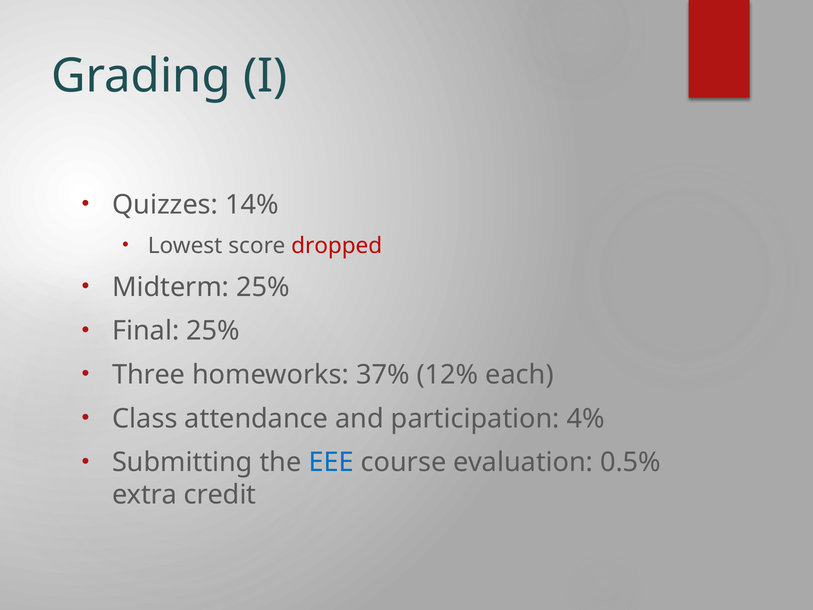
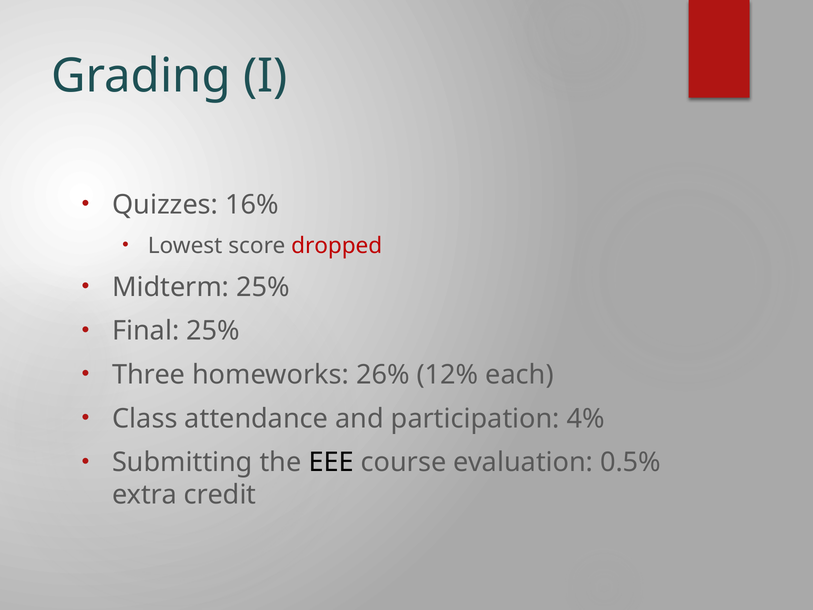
14%: 14% -> 16% (252, 205)
37%: 37% -> 26% (383, 375)
EEE colour: blue -> black (331, 462)
